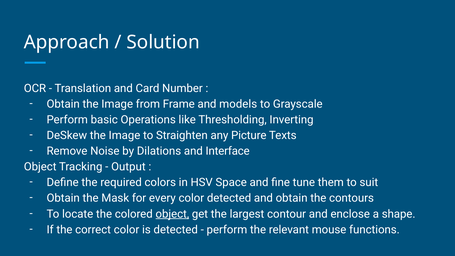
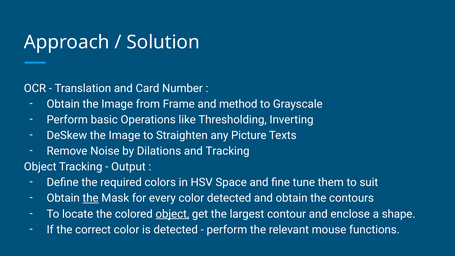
models: models -> method (238, 104)
and Interface: Interface -> Tracking (228, 151)
the underline: none -> present (91, 198)
